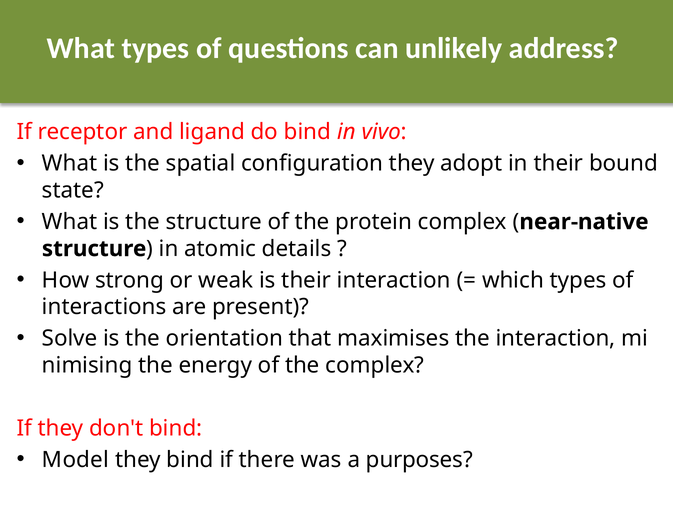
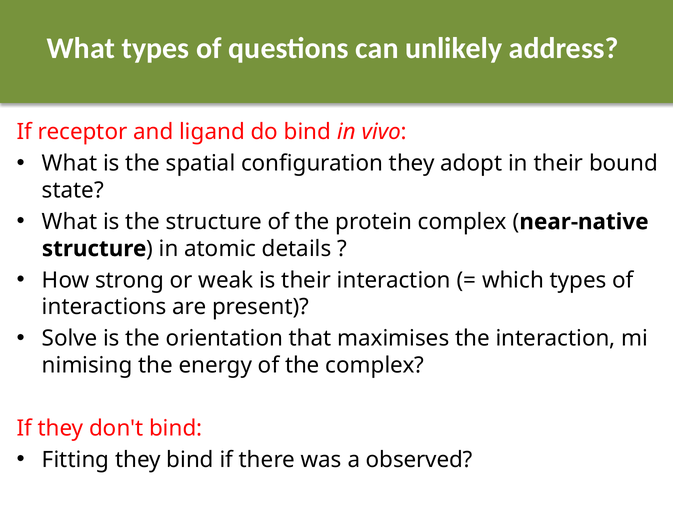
Model: Model -> Fitting (76, 459)
purposes: purposes -> observed (419, 459)
